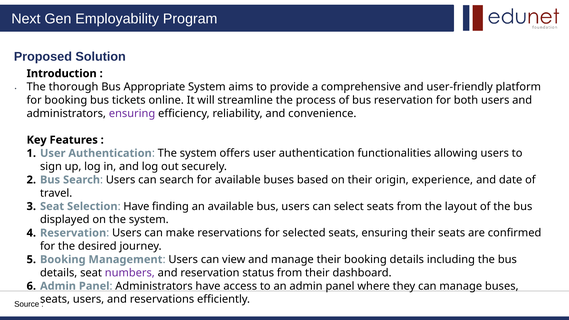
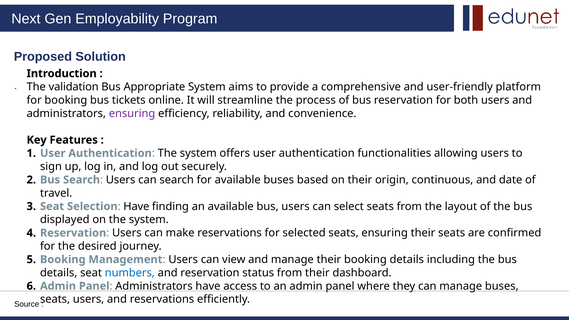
thorough: thorough -> validation (74, 87)
experience: experience -> continuous (442, 180)
numbers colour: purple -> blue (130, 273)
